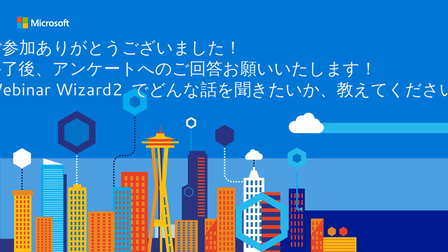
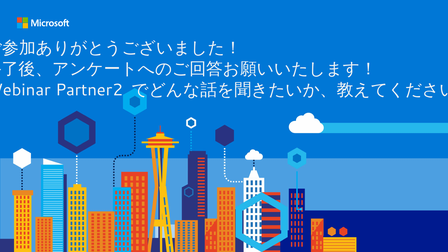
Wizard2: Wizard2 -> Partner2 (89, 90)
